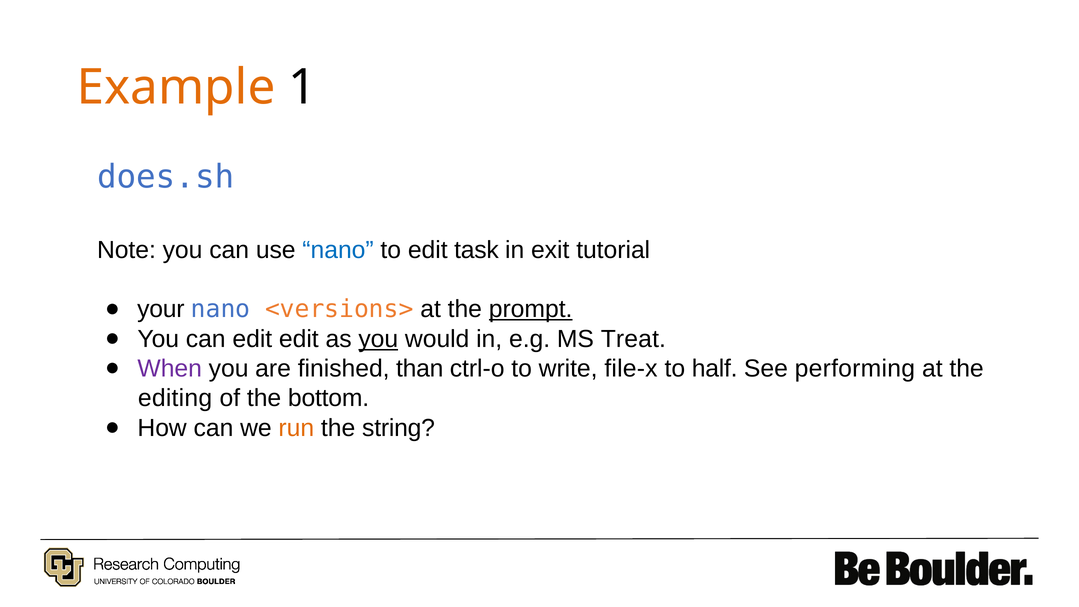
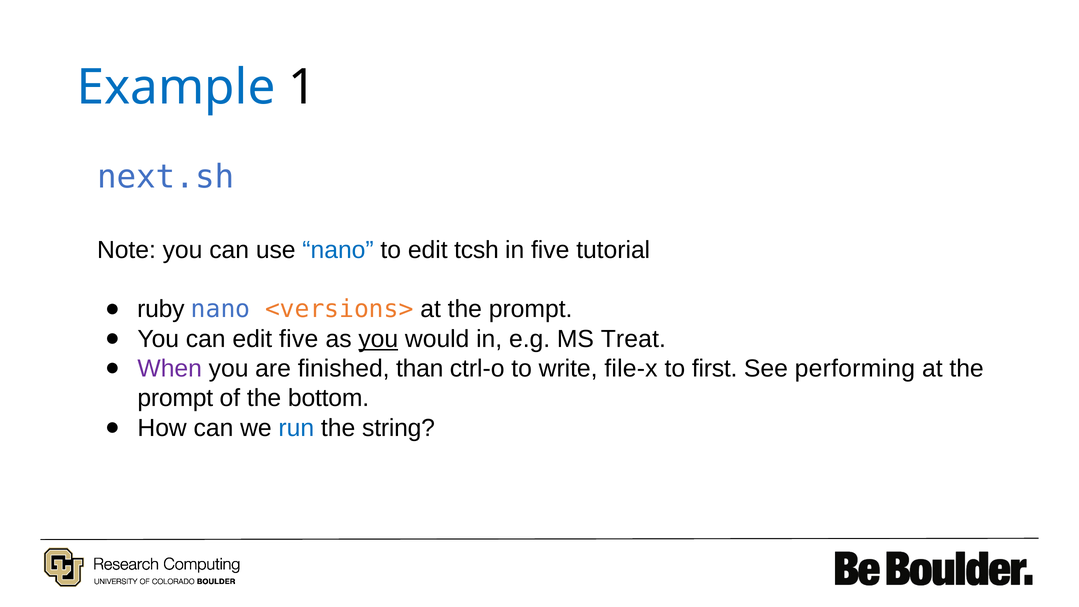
Example colour: orange -> blue (176, 88)
does.sh: does.sh -> next.sh (166, 177)
task: task -> tcsh (477, 250)
in exit: exit -> five (550, 250)
your: your -> ruby (161, 309)
prompt underline: present -> none (531, 309)
edit edit: edit -> five (299, 339)
half: half -> first (715, 369)
editing: editing -> prompt (175, 398)
run colour: orange -> blue (296, 428)
